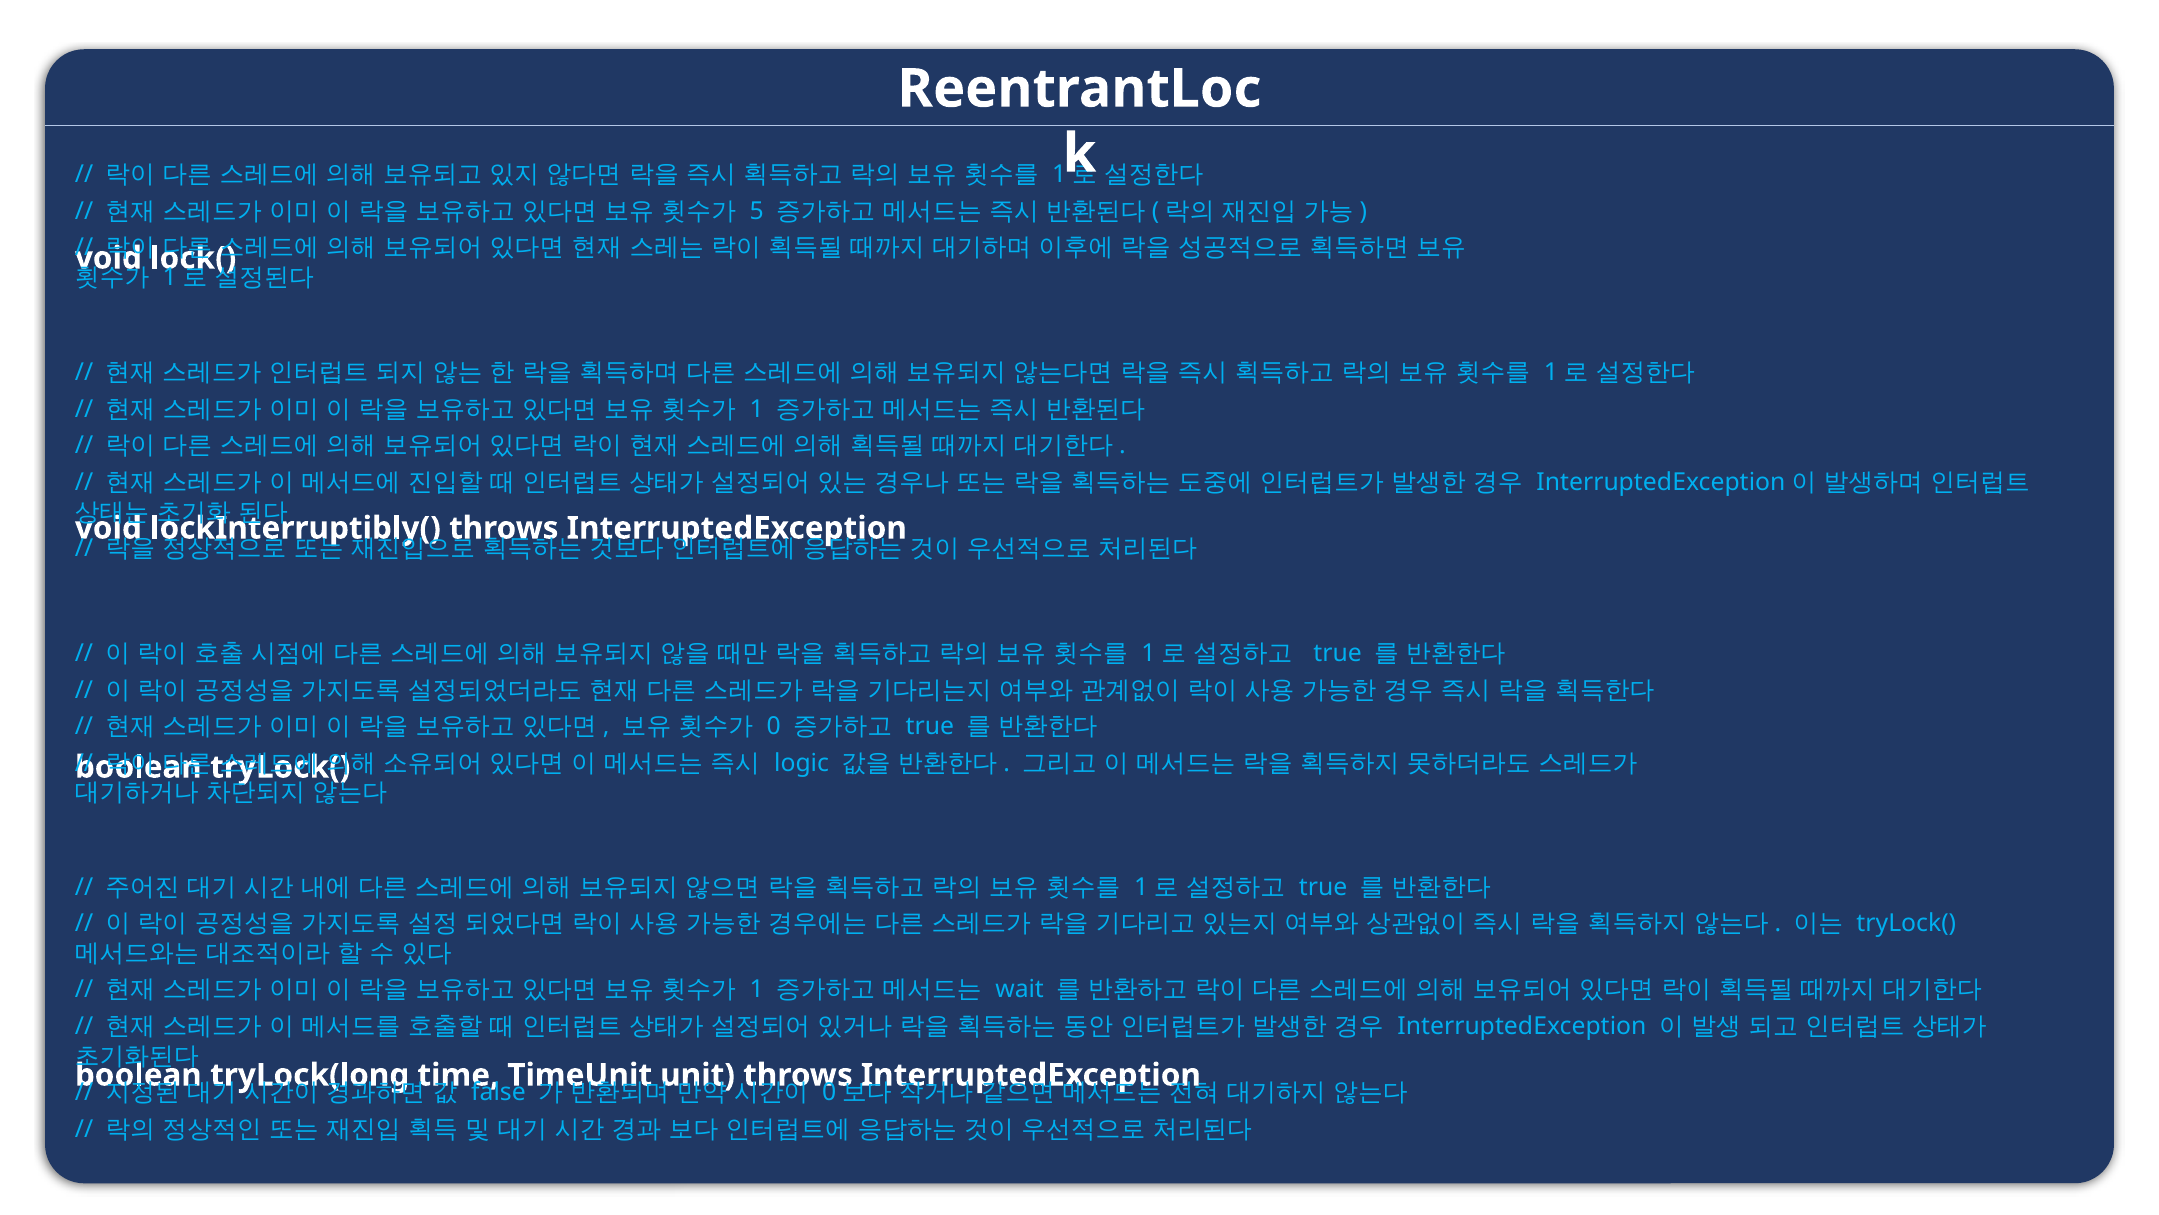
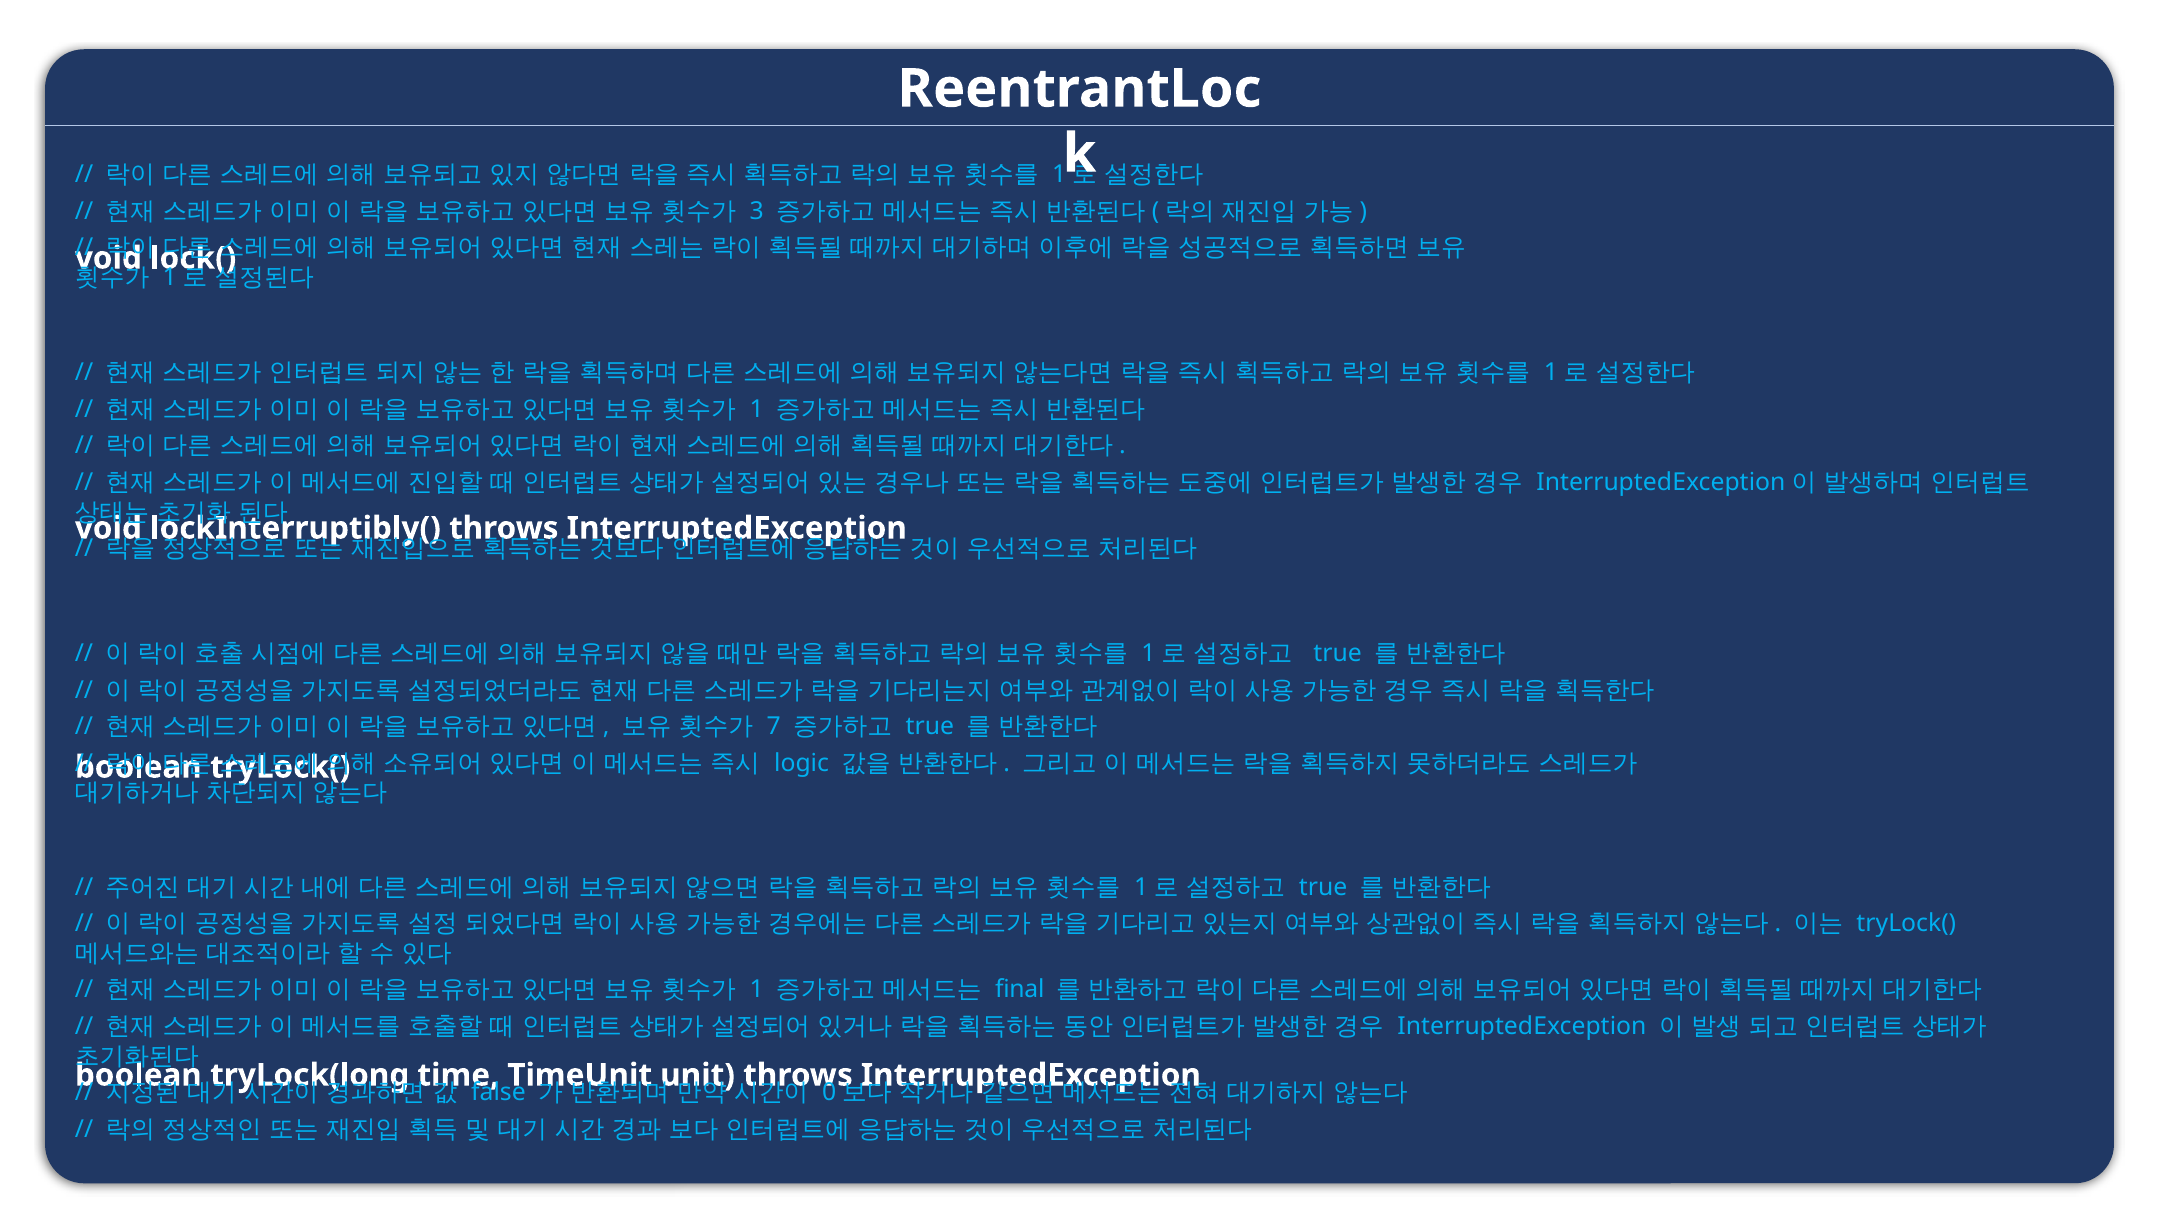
5: 5 -> 3 (757, 211)
0: 0 -> 7 (774, 726)
wait: wait -> final (1020, 989)
